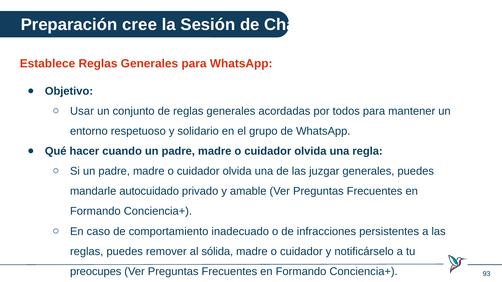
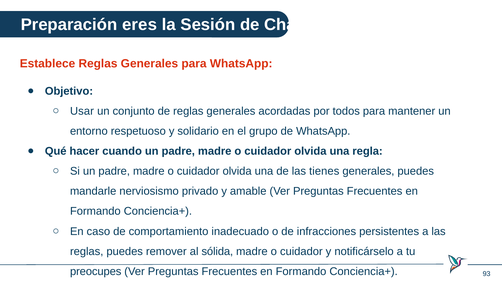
cree: cree -> eres (140, 25)
juzgar: juzgar -> tienes (324, 171)
autocuidado: autocuidado -> nerviosismo (149, 192)
